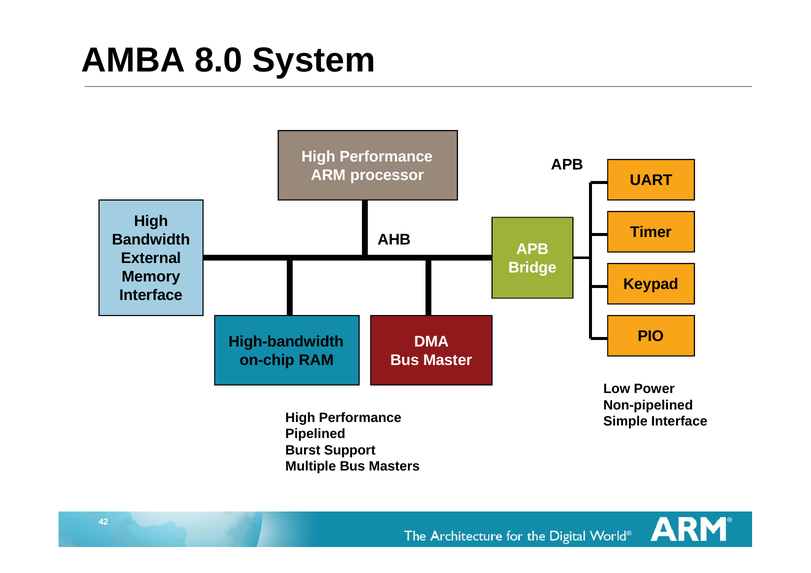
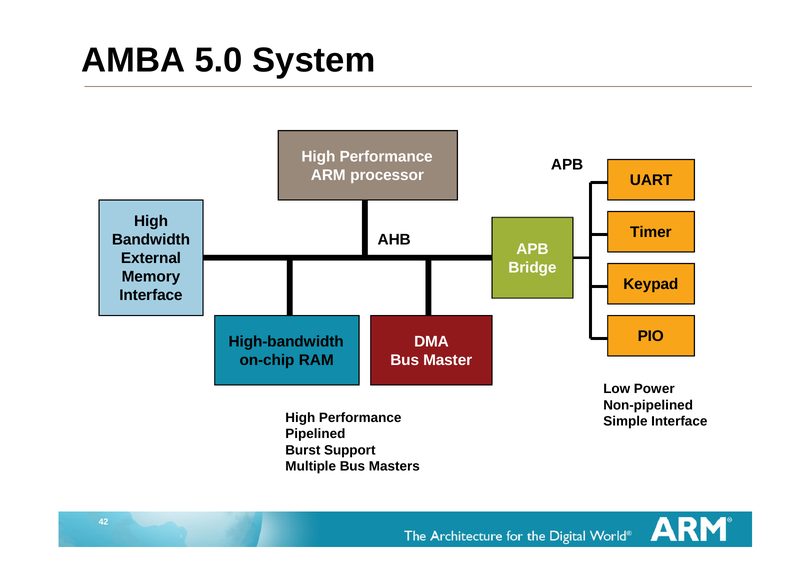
8.0: 8.0 -> 5.0 (219, 60)
